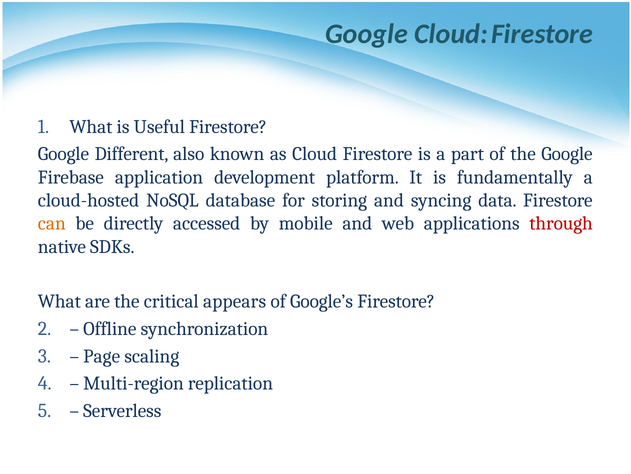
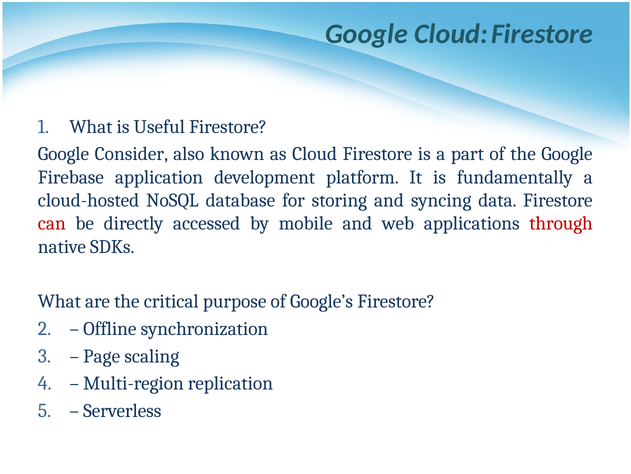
Different: Different -> Consider (131, 154)
can colour: orange -> red (52, 223)
appears: appears -> purpose (235, 301)
